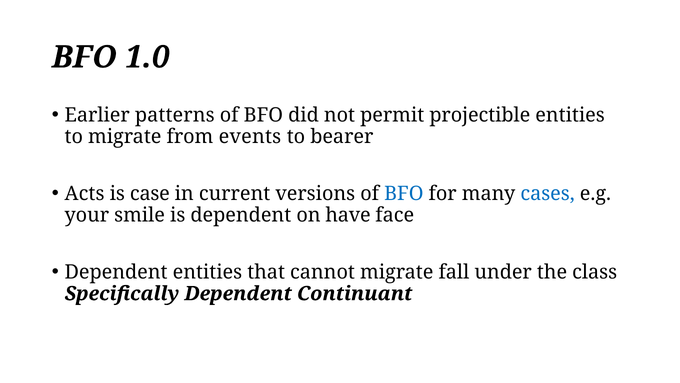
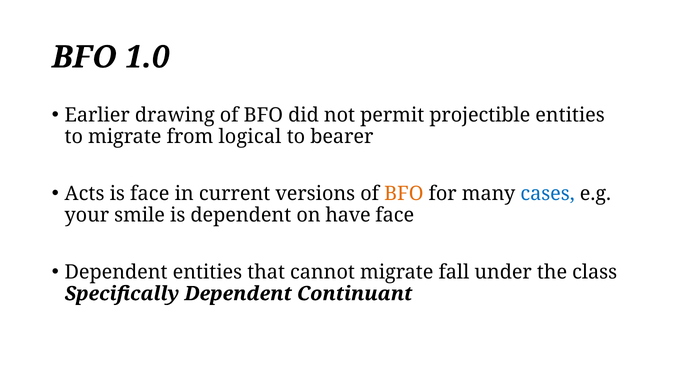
patterns: patterns -> drawing (175, 115)
events: events -> logical (250, 136)
is case: case -> face (150, 193)
BFO colour: blue -> orange (404, 193)
